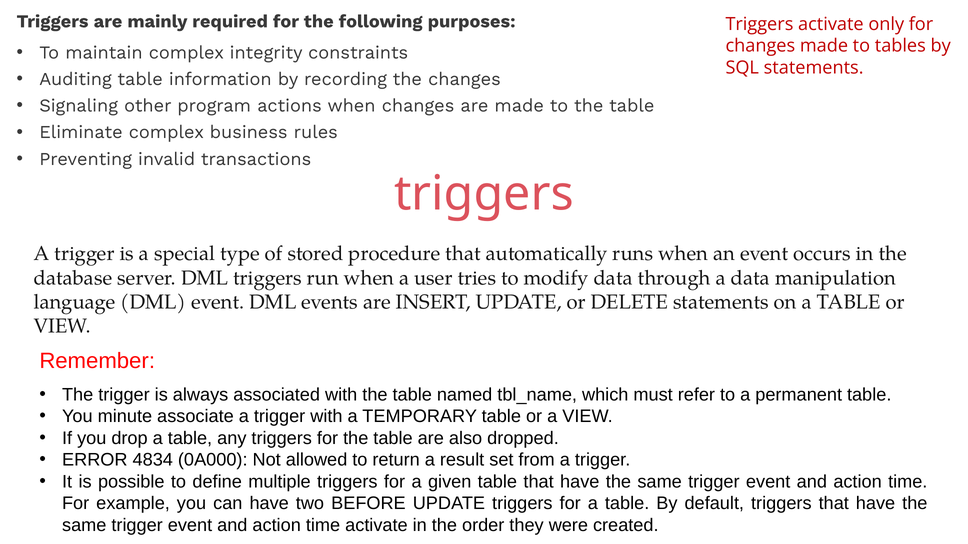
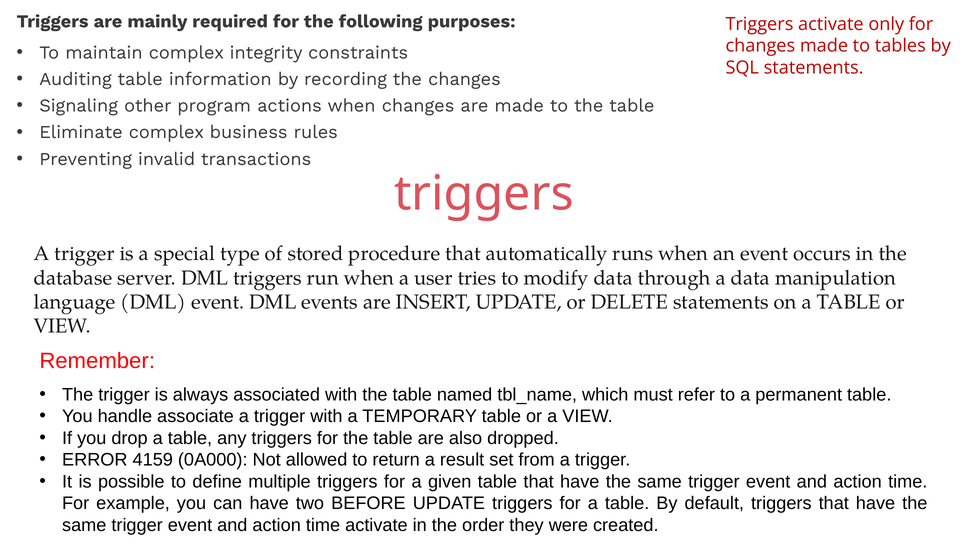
minute: minute -> handle (125, 417)
4834: 4834 -> 4159 (153, 460)
